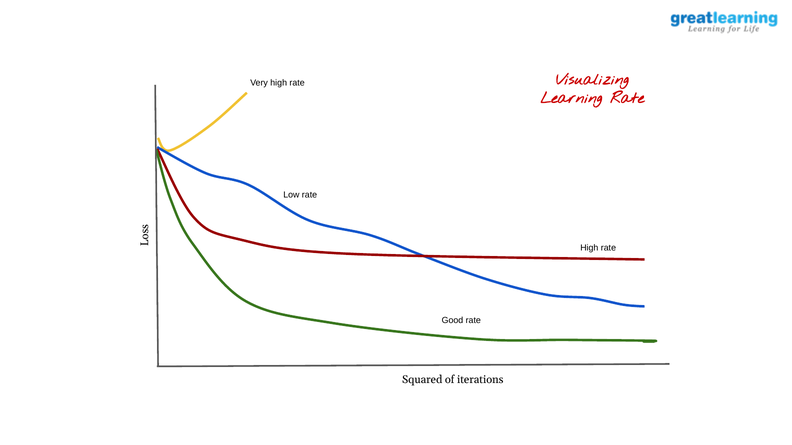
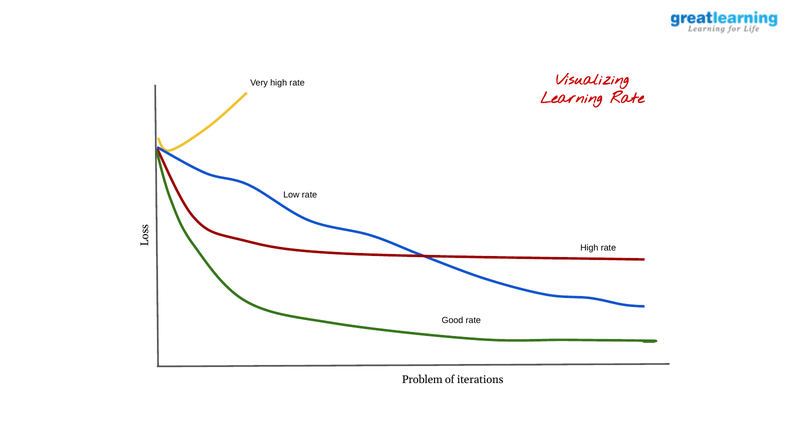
Squared: Squared -> Problem (422, 380)
